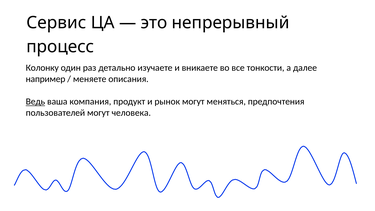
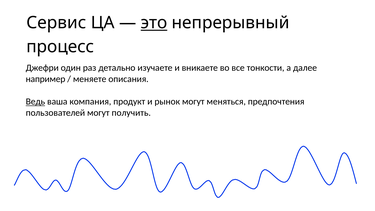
это underline: none -> present (154, 23)
Колонку: Колонку -> Джефри (42, 68)
человека: человека -> получить (131, 113)
